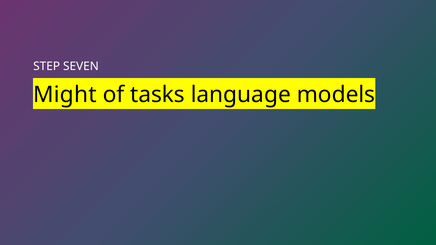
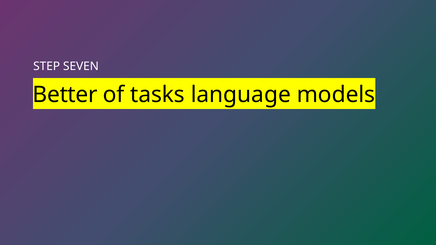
Might: Might -> Better (65, 95)
